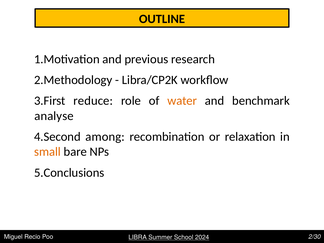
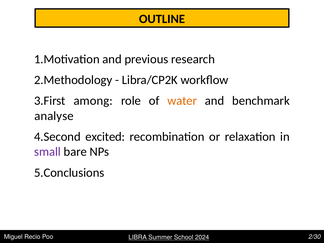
reduce: reduce -> among (93, 101)
among: among -> excited (105, 137)
small colour: orange -> purple (48, 152)
